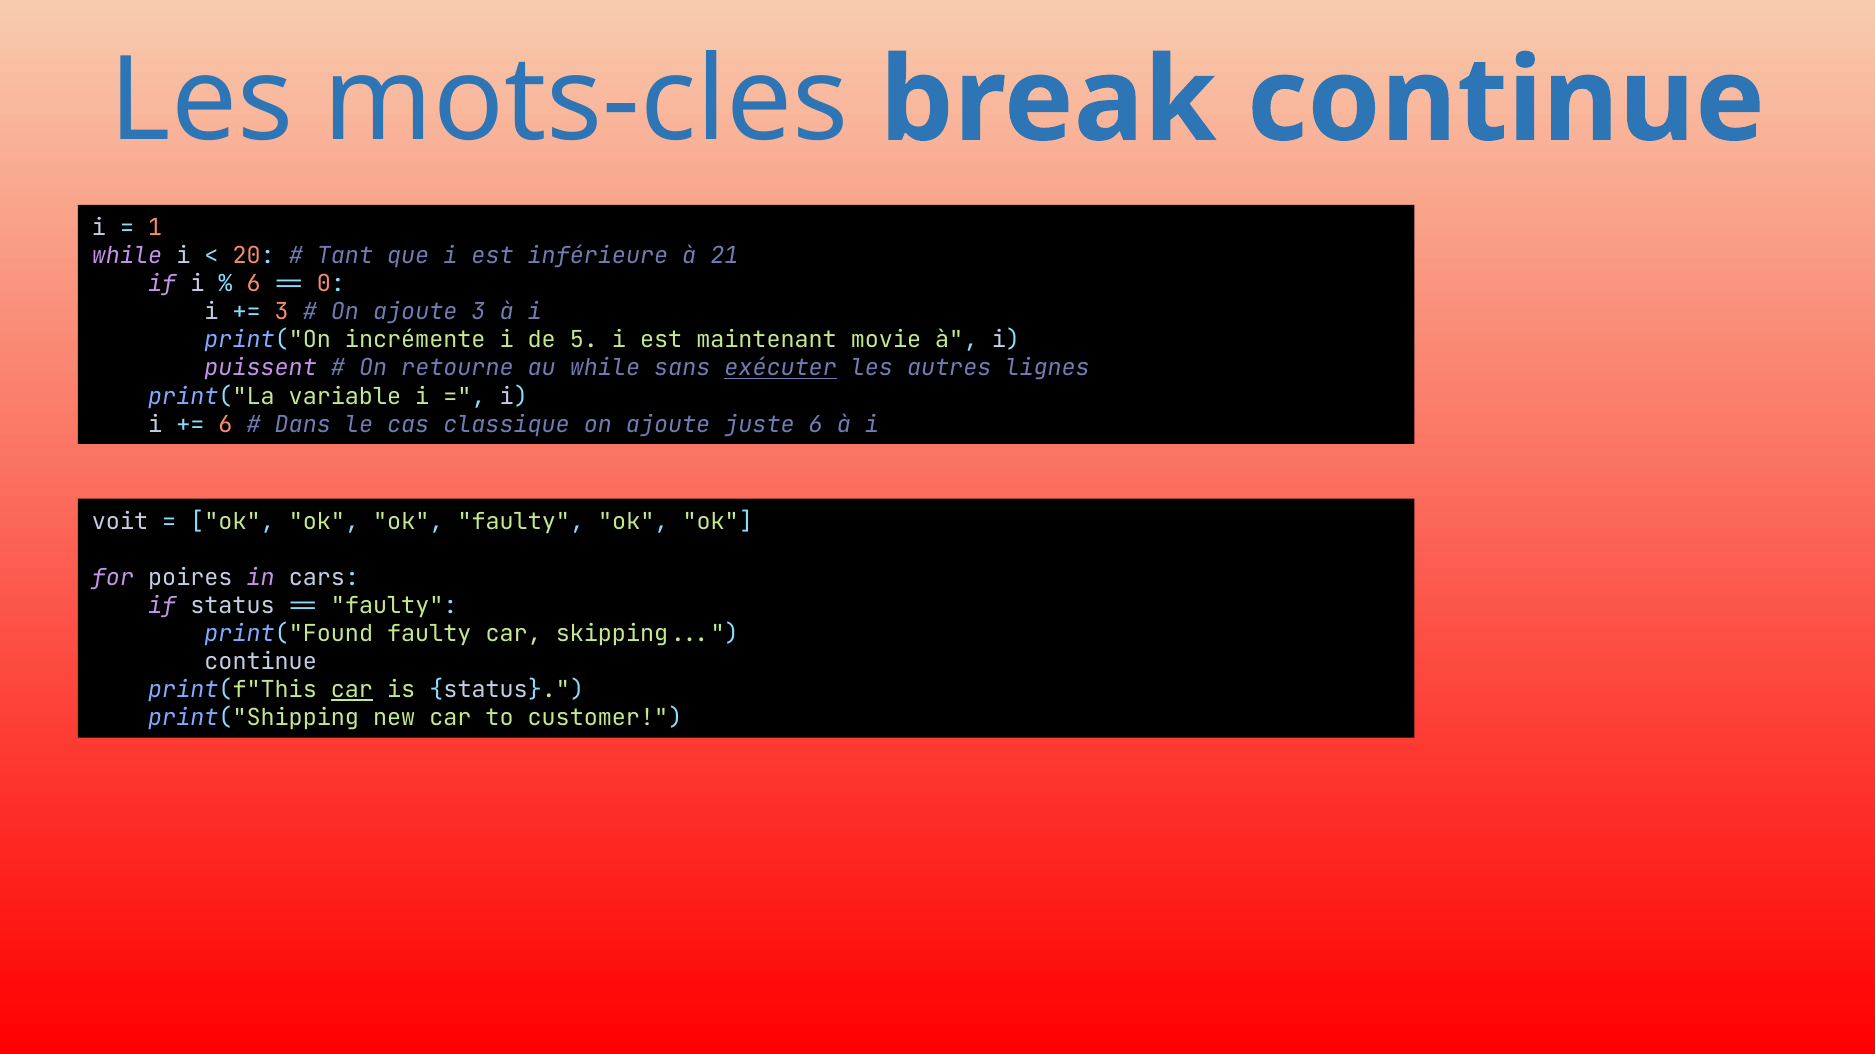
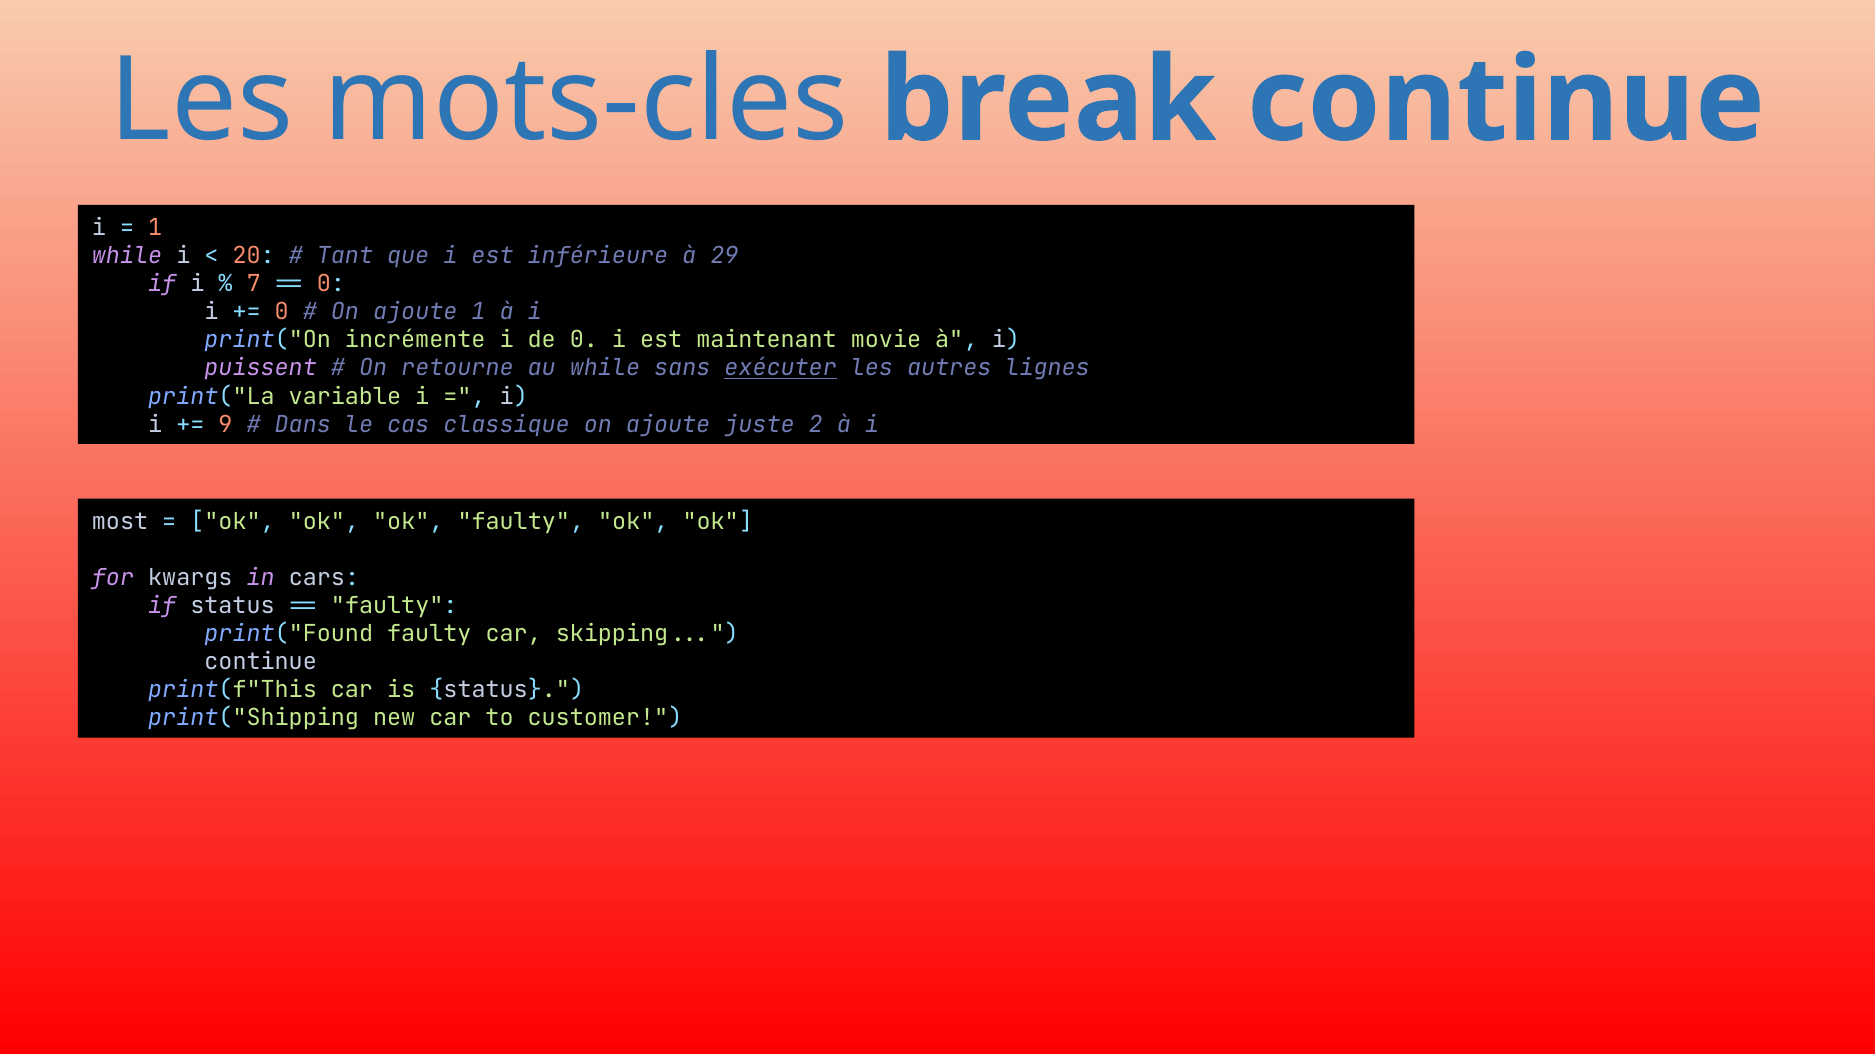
21: 21 -> 29 (724, 256)
6: 6 -> 7 (254, 284)
3: 3 -> 0 (282, 312)
ajoute 3: 3 -> 1 (478, 312)
de 5: 5 -> 0 (584, 340)
6: 6 -> 9 (225, 425)
juste 6: 6 -> 2 (816, 425)
voit: voit -> most (120, 522)
poires: poires -> kwargs (190, 578)
car underline: present -> none (352, 690)
